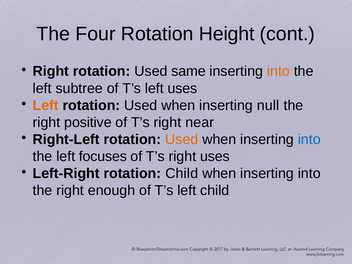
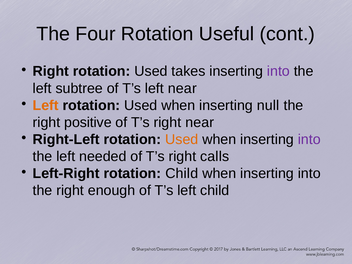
Height: Height -> Useful (227, 34)
same: same -> takes (188, 71)
into colour: orange -> purple (278, 71)
left uses: uses -> near (182, 88)
into colour: blue -> purple (309, 139)
focuses: focuses -> needed (103, 156)
right uses: uses -> calls (215, 156)
